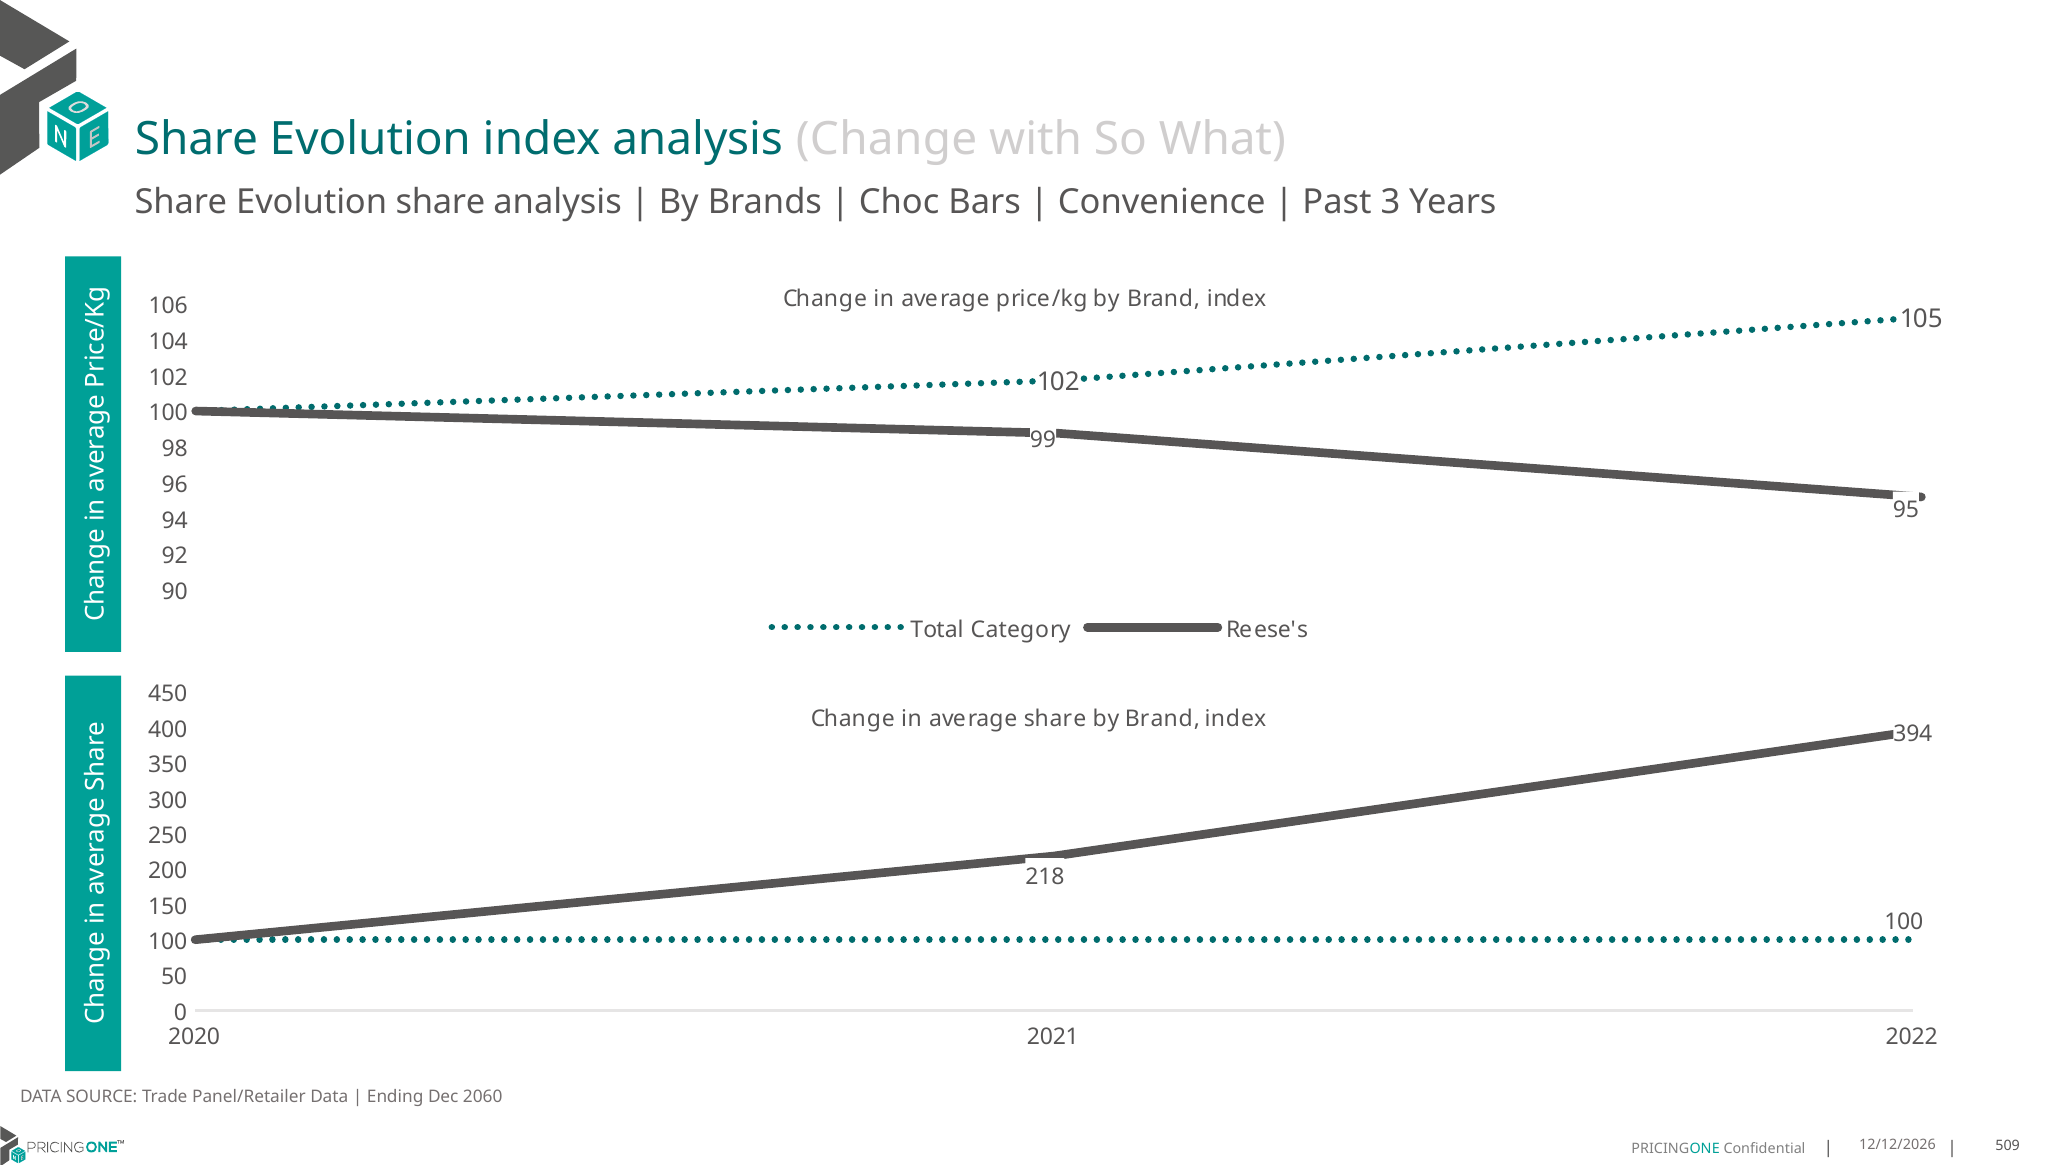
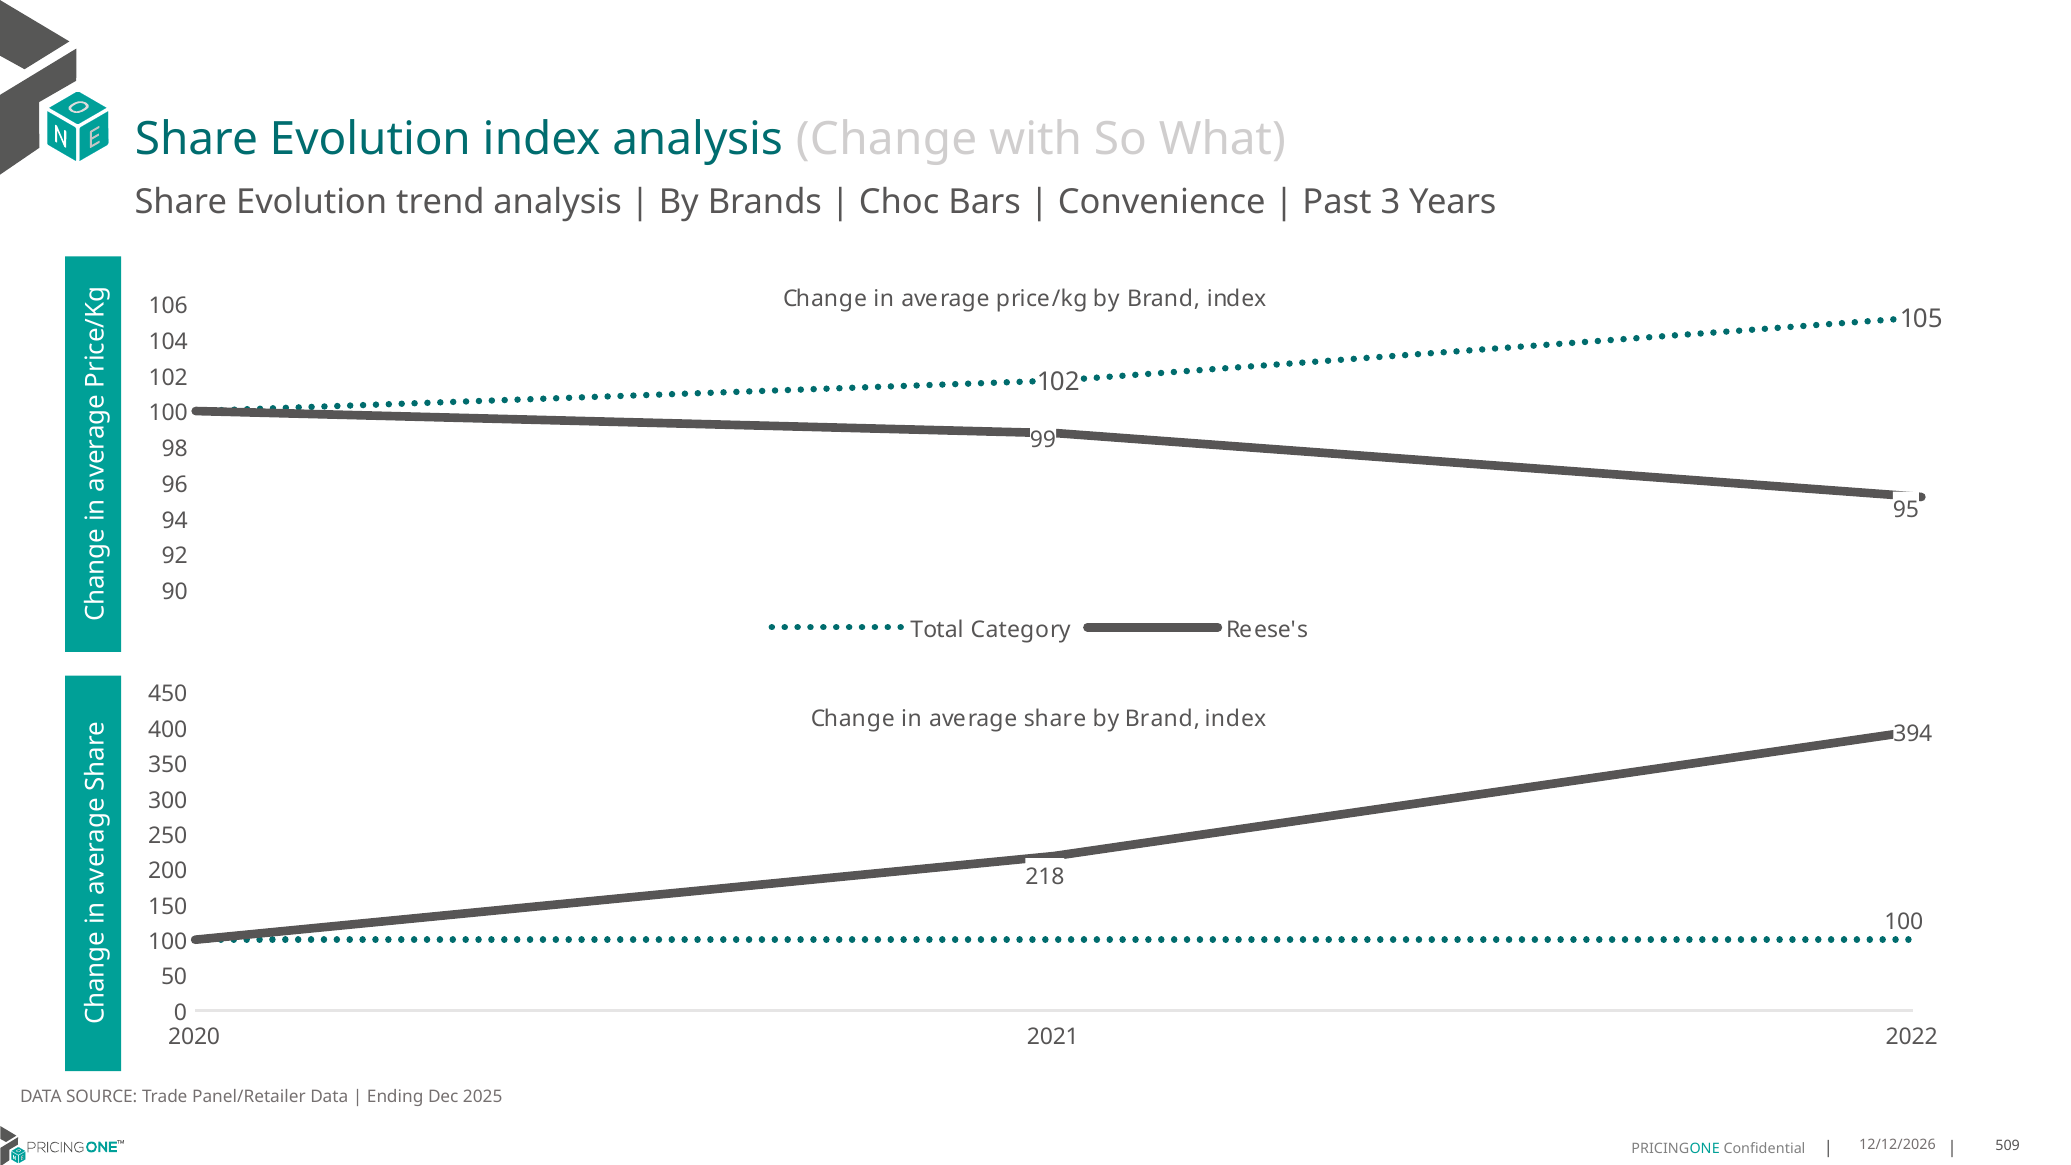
Evolution share: share -> trend (440, 202)
2060: 2060 -> 2025 (483, 1097)
